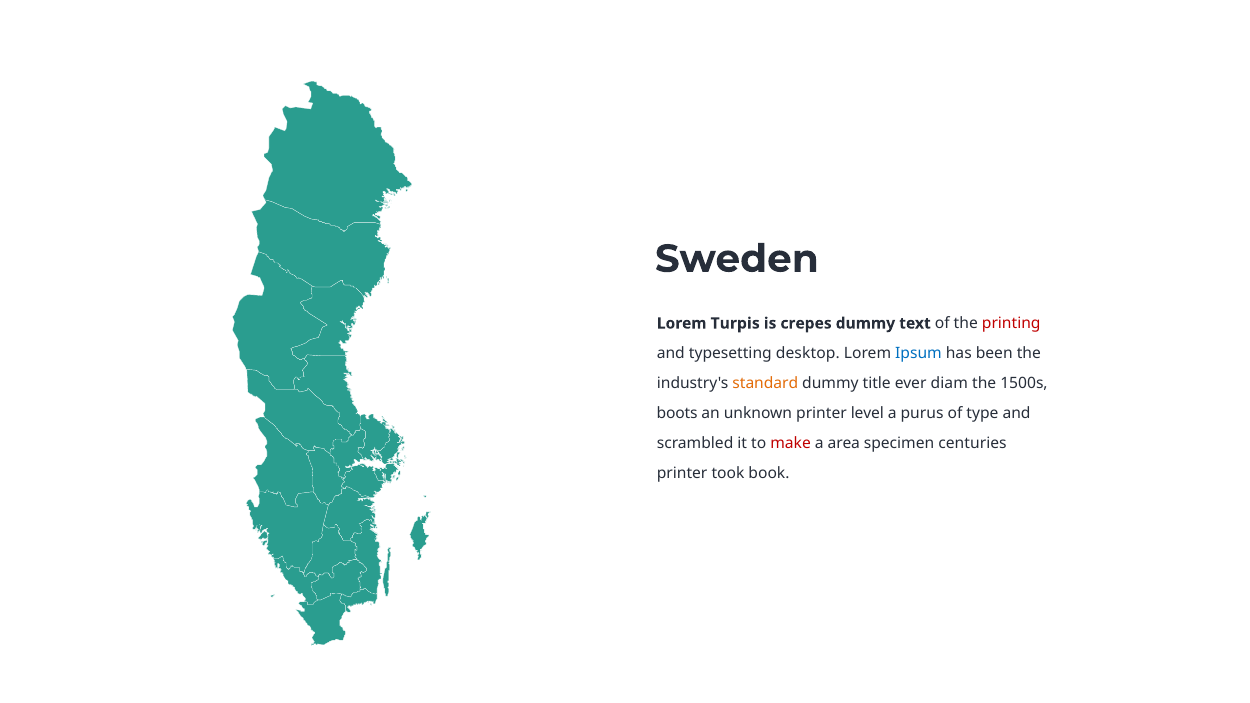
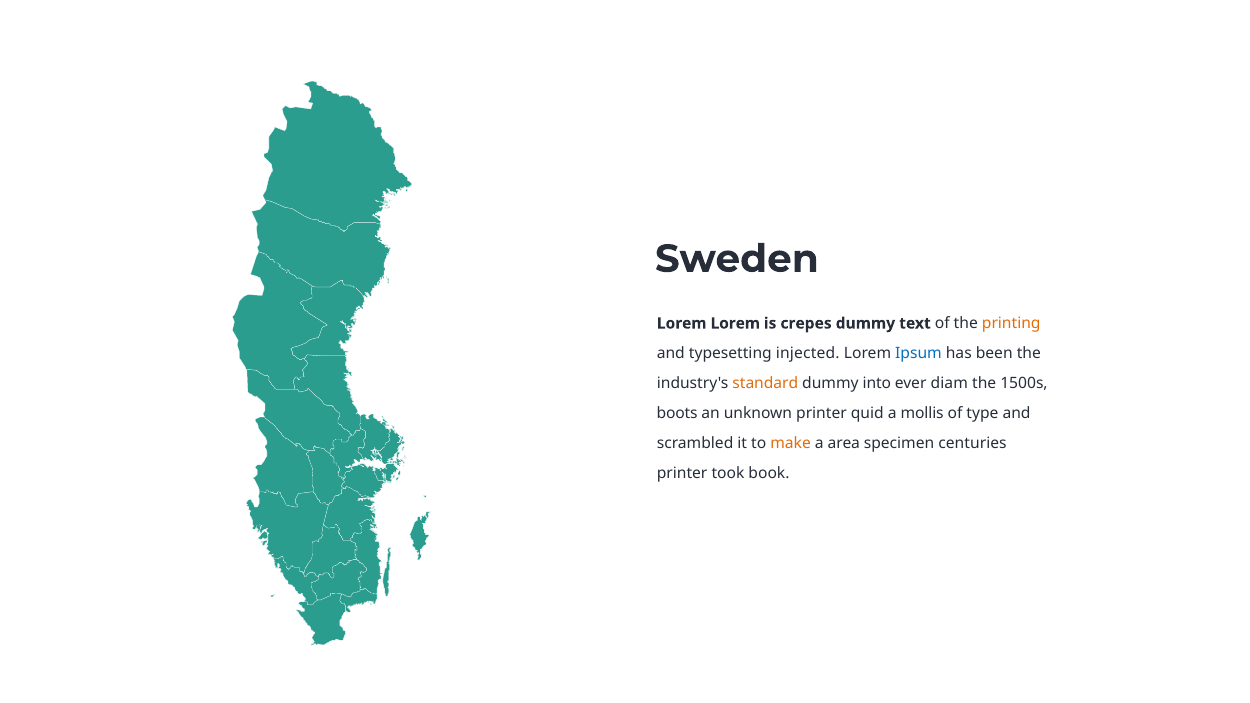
Lorem Turpis: Turpis -> Lorem (735, 323)
printing colour: red -> orange (1011, 323)
desktop: desktop -> injected (808, 353)
title: title -> into (877, 383)
level: level -> quid (867, 413)
purus: purus -> mollis (922, 413)
make colour: red -> orange (791, 443)
